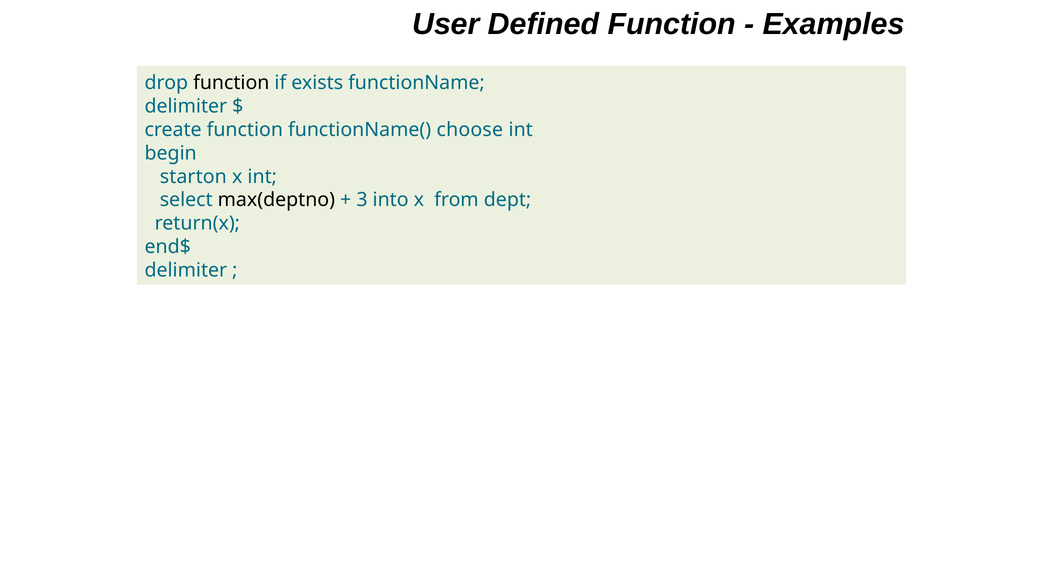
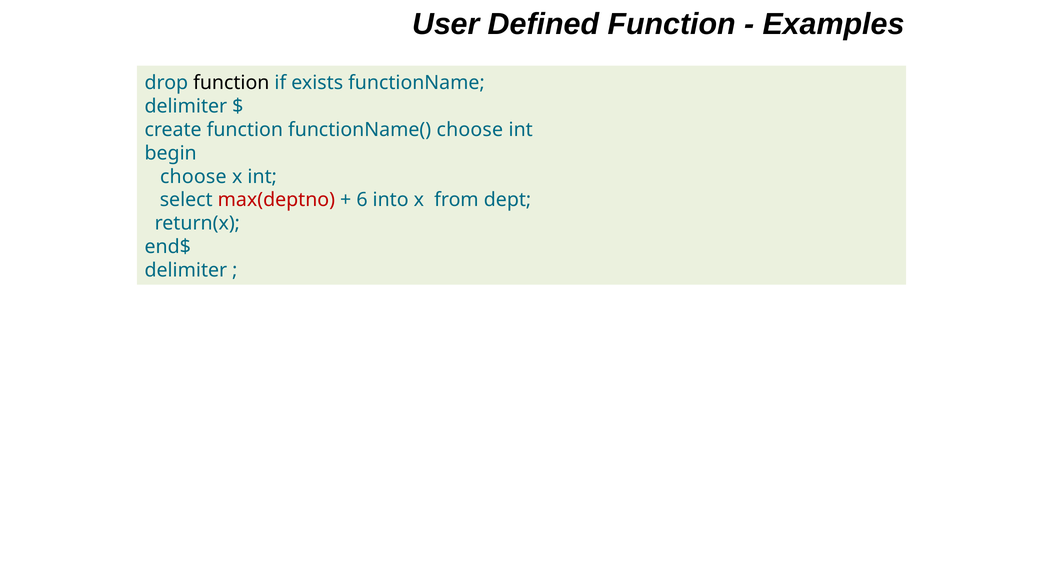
starton: starton -> choose (193, 176)
max(deptno colour: black -> red (276, 200)
3: 3 -> 6 (362, 200)
